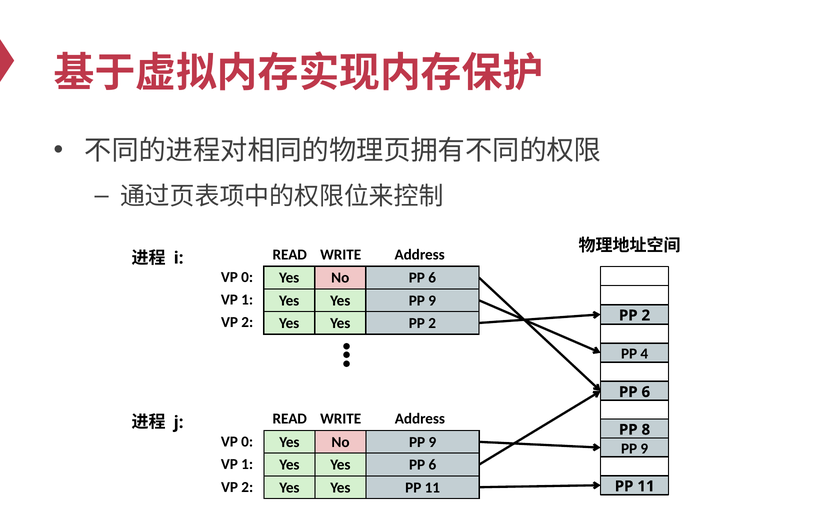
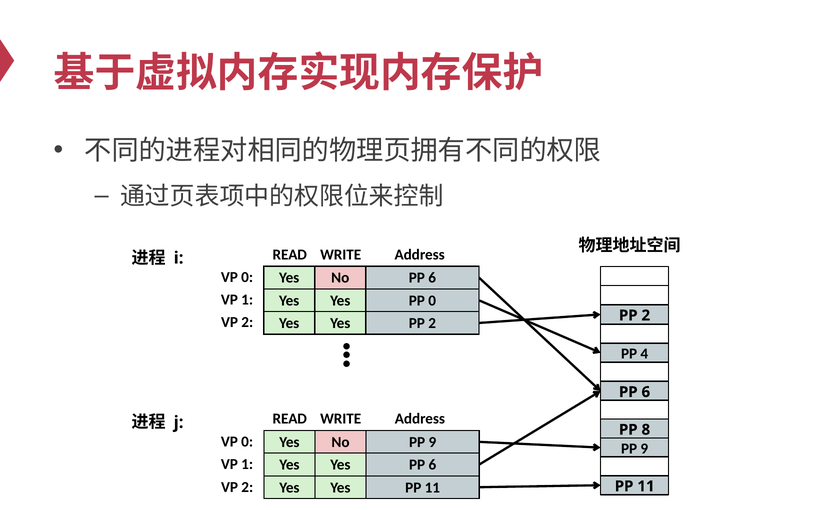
9: 9 -> 0 (432, 301)
